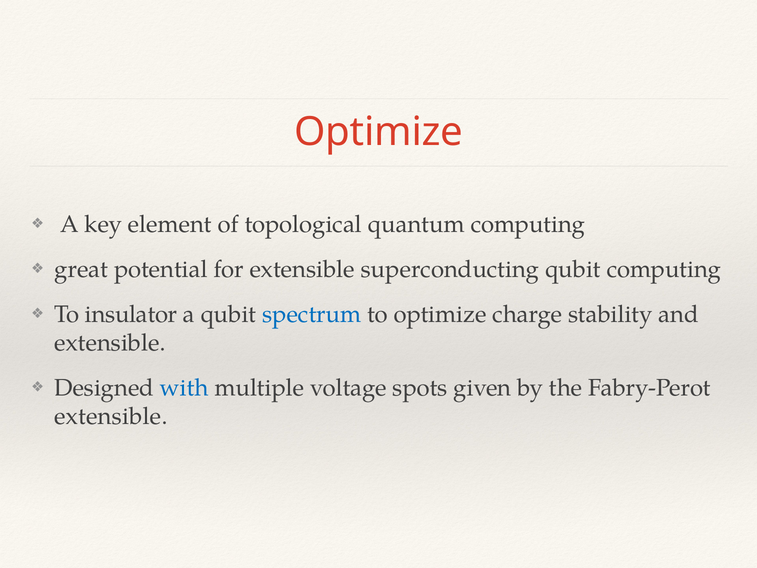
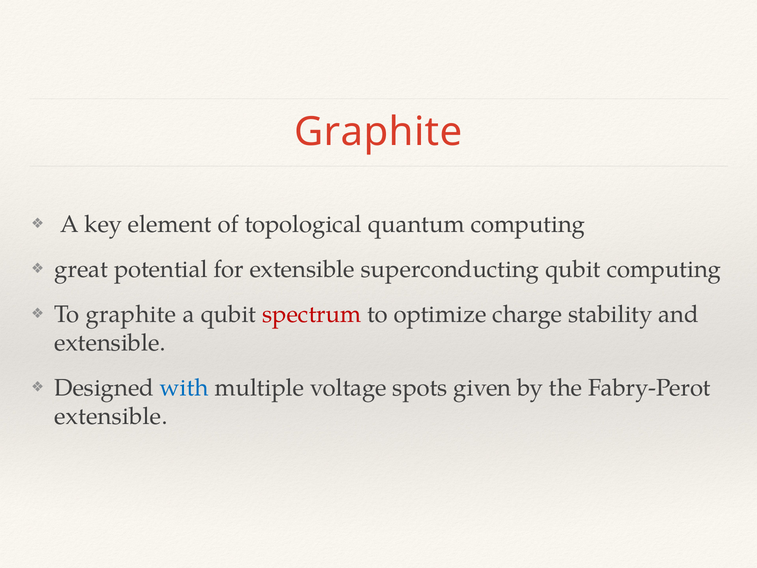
Optimize: Optimize -> Graphite (378, 132)
To insulator: insulator -> graphite (131, 314)
spectrum colour: blue -> red (312, 314)
